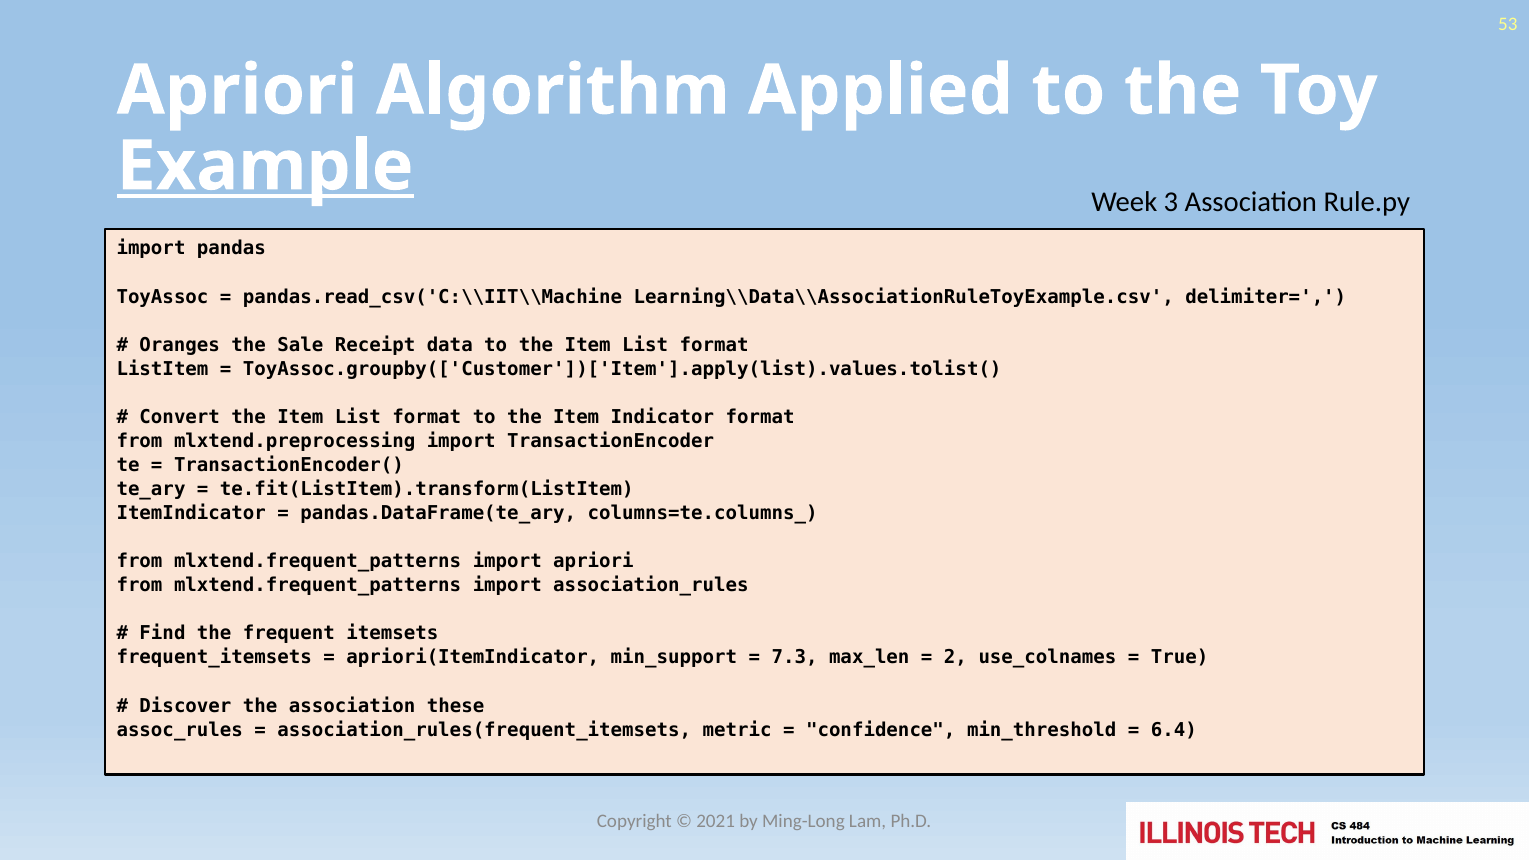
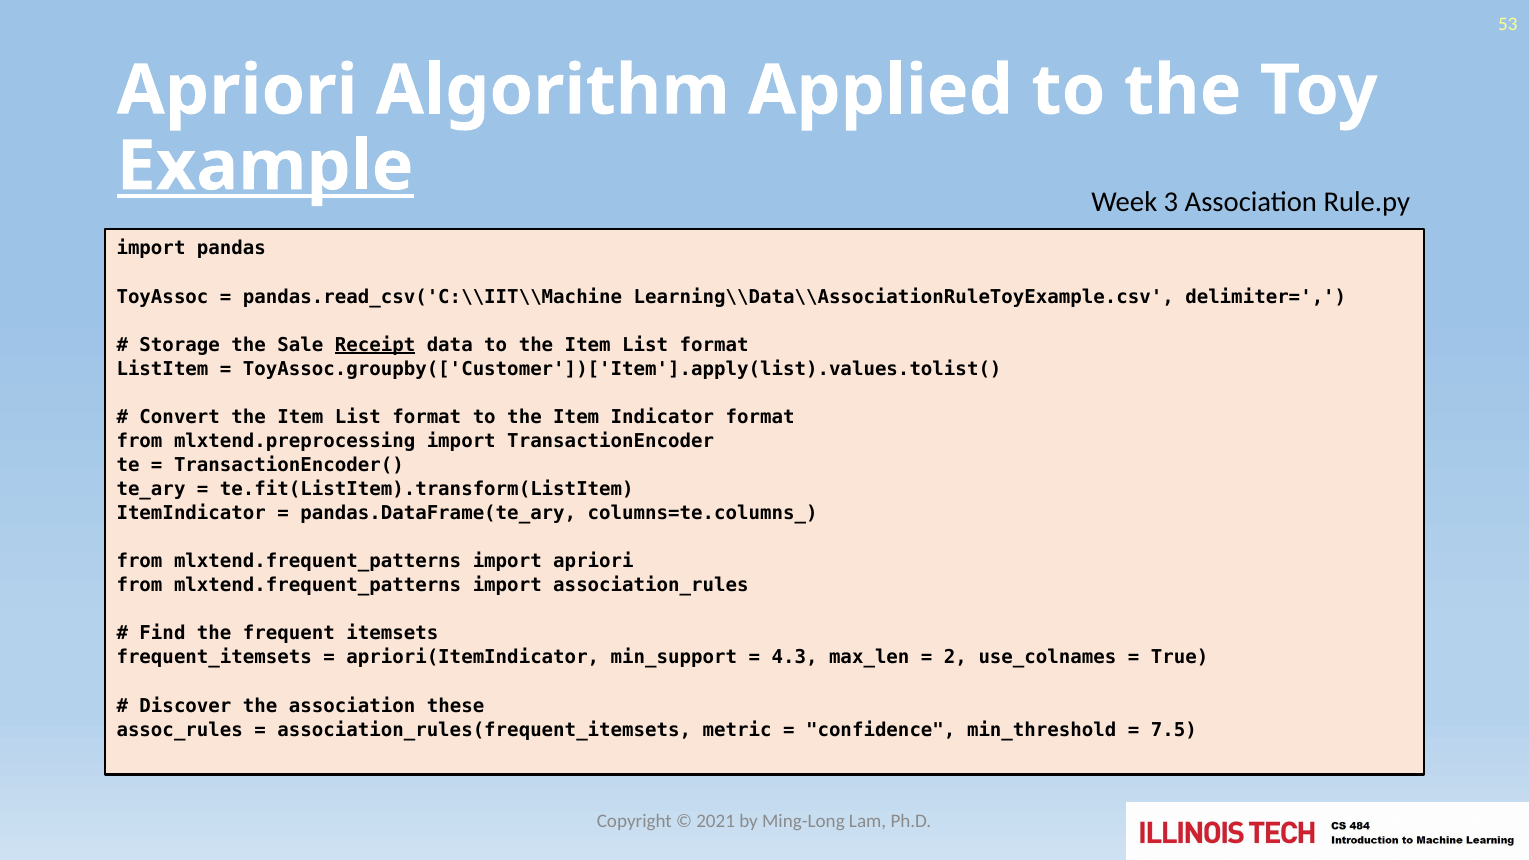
Oranges: Oranges -> Storage (180, 345)
Receipt underline: none -> present (375, 345)
7.3: 7.3 -> 4.3 (795, 658)
6.4: 6.4 -> 7.5 (1174, 730)
